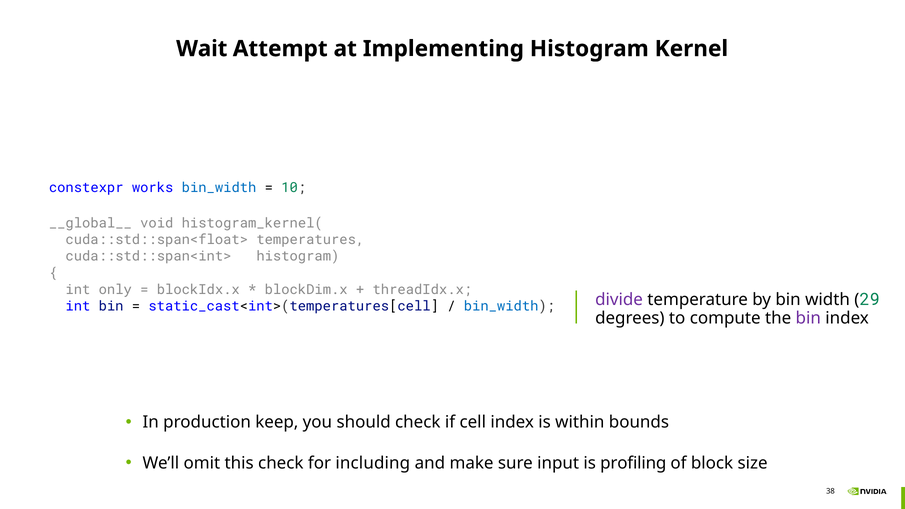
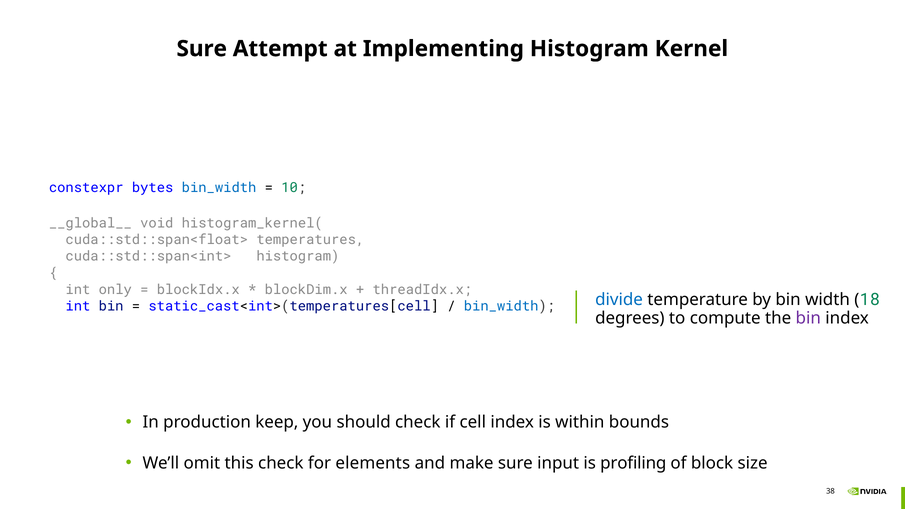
Wait: Wait -> Sure (202, 49)
works: works -> bytes (153, 187)
divide colour: purple -> blue (619, 300)
29: 29 -> 18 (870, 300)
including: including -> elements (373, 463)
